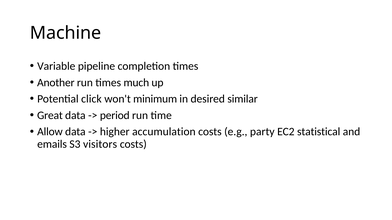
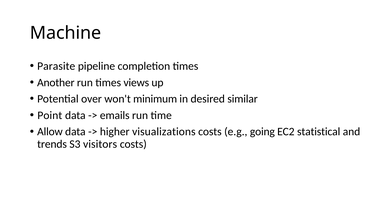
Variable: Variable -> Parasite (56, 66)
much: much -> views (136, 83)
click: click -> over (91, 99)
Great: Great -> Point (50, 116)
period: period -> emails (115, 116)
accumulation: accumulation -> visualizations (164, 132)
party: party -> going (262, 132)
emails: emails -> trends (52, 144)
